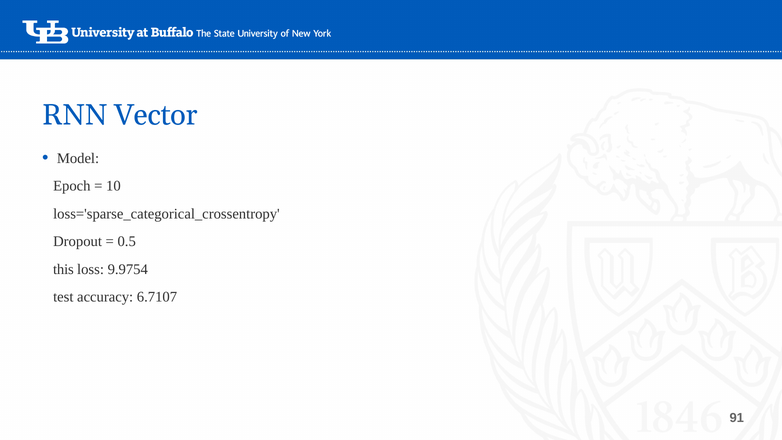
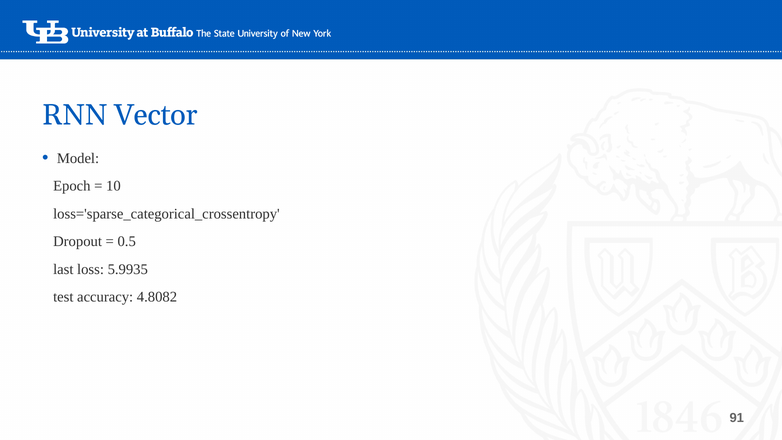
this: this -> last (63, 269)
9.9754: 9.9754 -> 5.9935 (128, 269)
6.7107: 6.7107 -> 4.8082 (157, 297)
